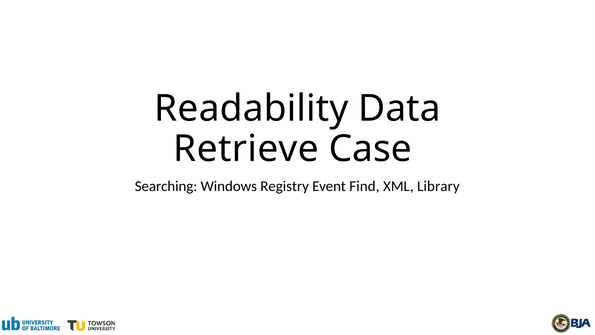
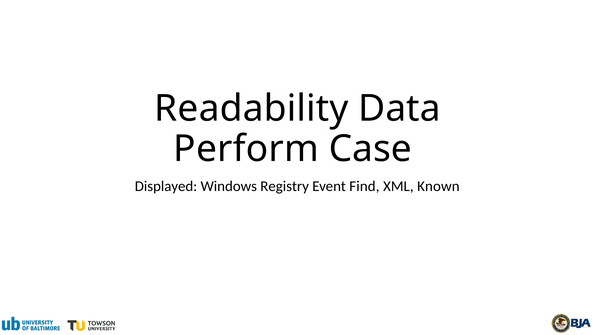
Retrieve: Retrieve -> Perform (246, 149)
Searching: Searching -> Displayed (166, 186)
Library: Library -> Known (438, 186)
